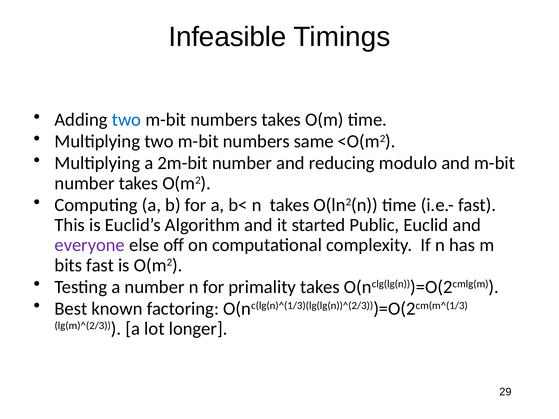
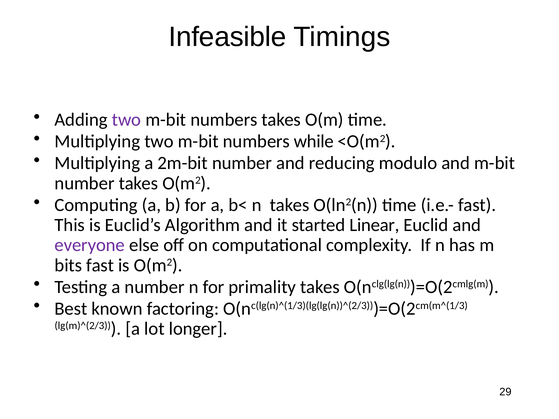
two colour: blue -> purple (127, 120)
same: same -> while (314, 142)
Public: Public -> Linear (374, 225)
